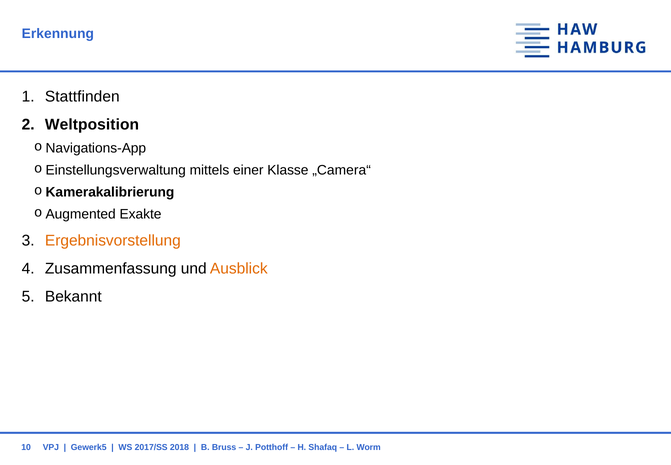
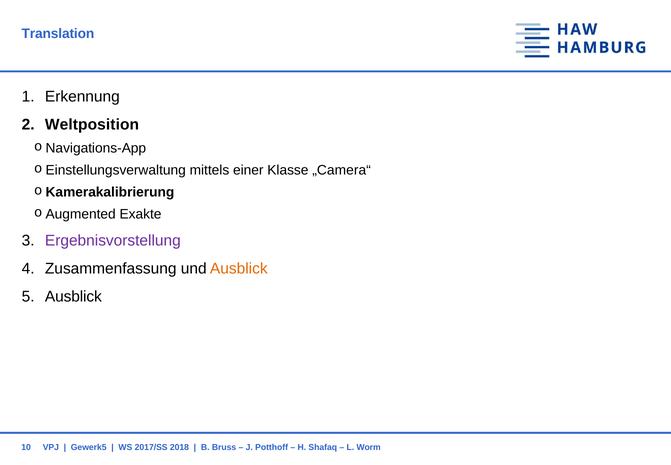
Erkennung: Erkennung -> Translation (58, 34)
Stattfinden: Stattfinden -> Erkennung (82, 97)
Ergebnisvorstellung colour: orange -> purple (113, 240)
Bekannt: Bekannt -> Ausblick (73, 296)
